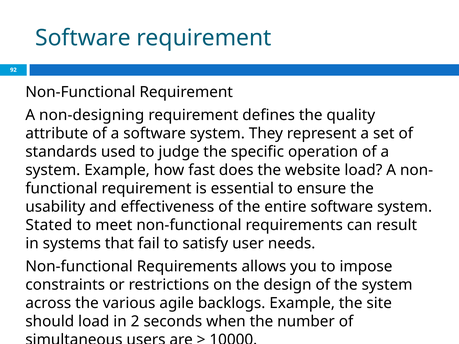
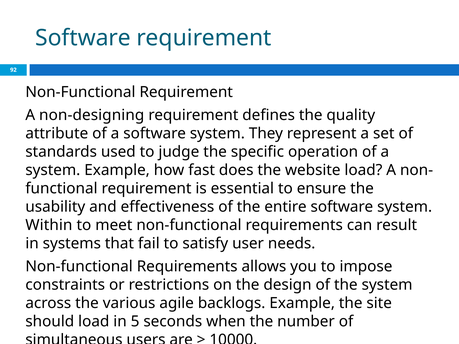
Stated: Stated -> Within (49, 225)
2: 2 -> 5 (135, 322)
